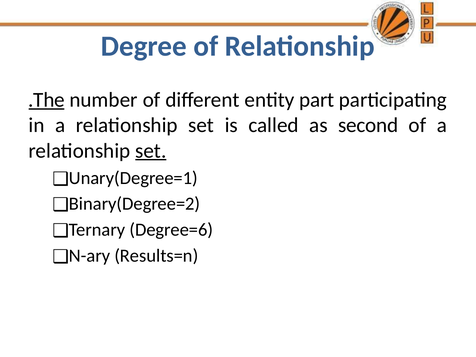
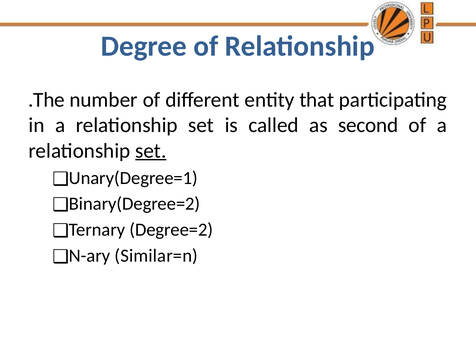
.The underline: present -> none (46, 100)
part: part -> that (317, 100)
Degree=6: Degree=6 -> Degree=2 (171, 230)
Results=n: Results=n -> Similar=n (156, 256)
